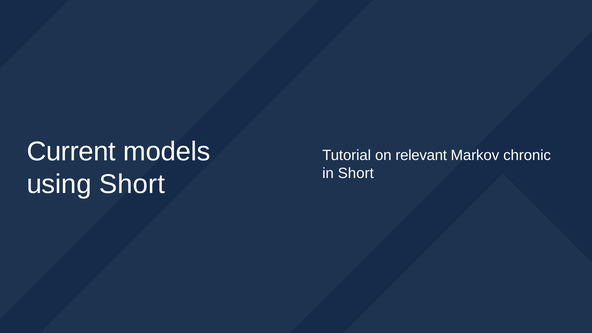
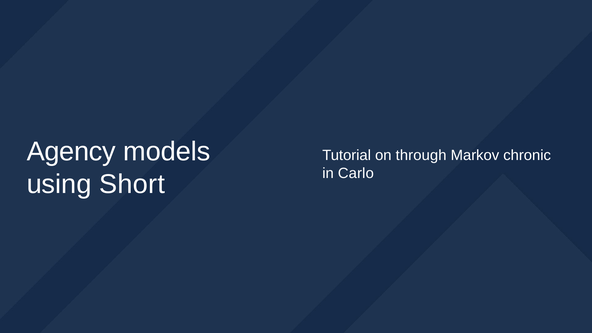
Current: Current -> Agency (71, 152)
relevant: relevant -> through (421, 155)
in Short: Short -> Carlo (356, 173)
